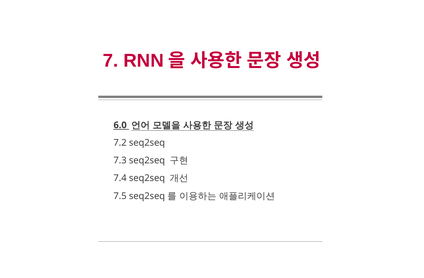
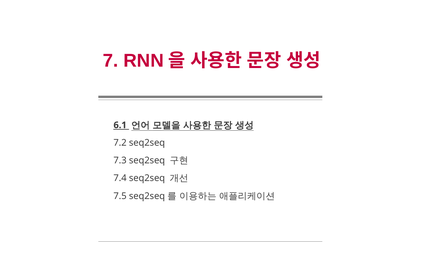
6.0: 6.0 -> 6.1 (120, 125)
